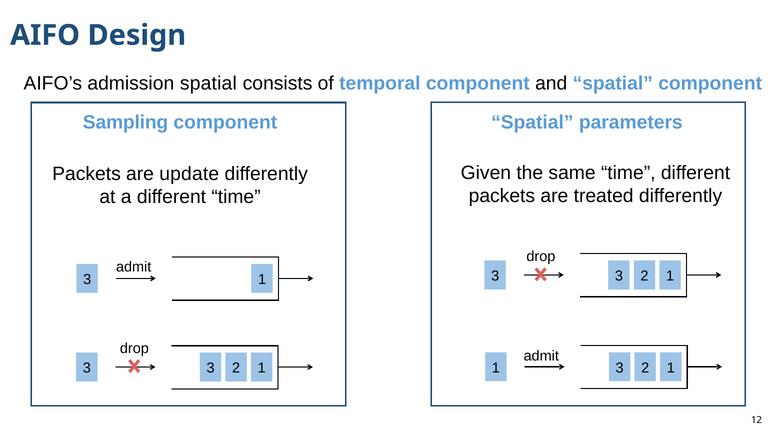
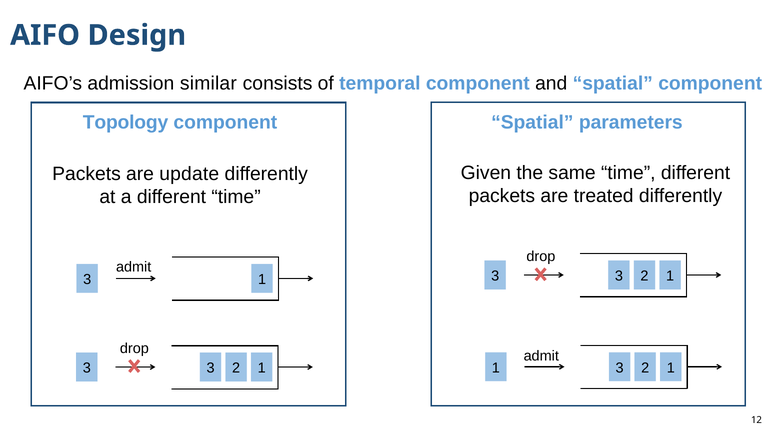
admission spatial: spatial -> similar (208, 83)
Sampling: Sampling -> Topology (126, 122)
